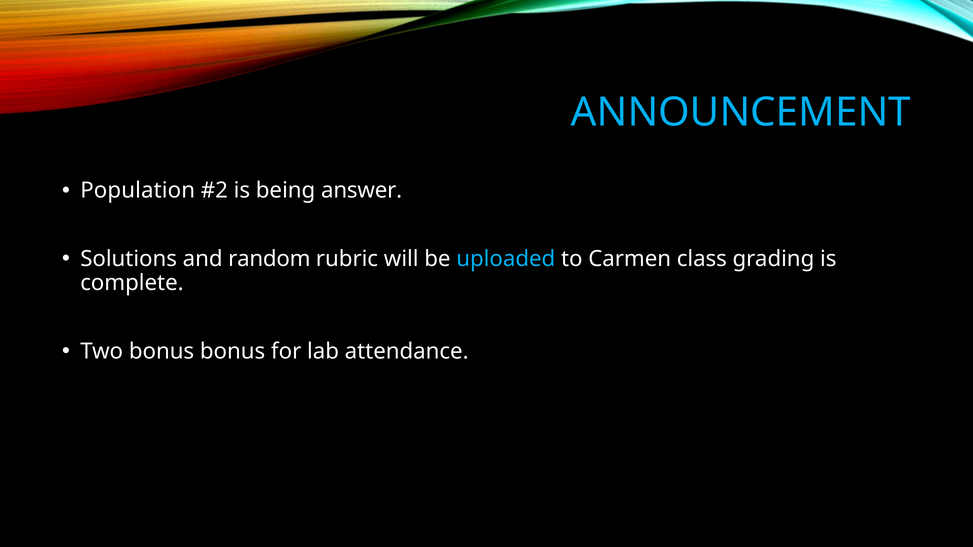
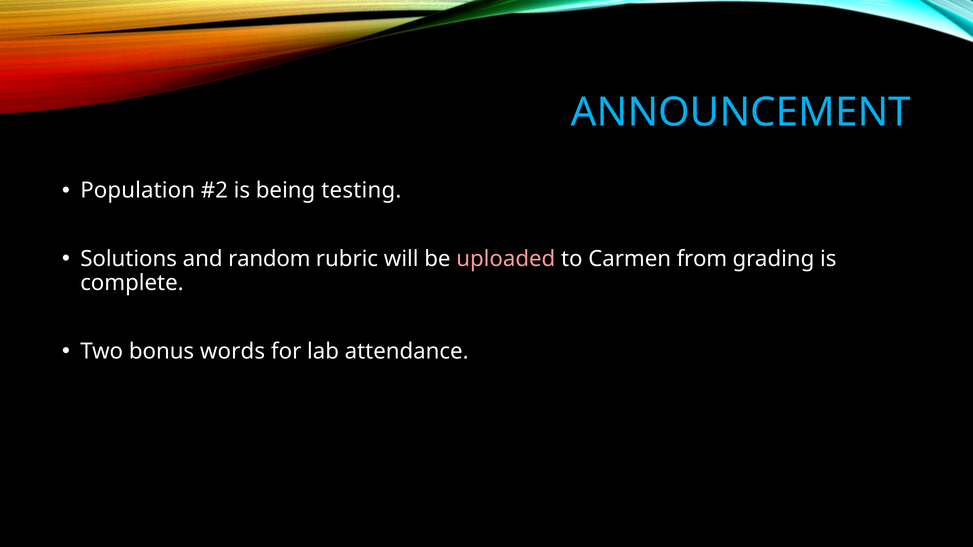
answer: answer -> testing (361, 191)
uploaded colour: light blue -> pink (506, 259)
class: class -> from (702, 259)
bonus bonus: bonus -> words (233, 352)
